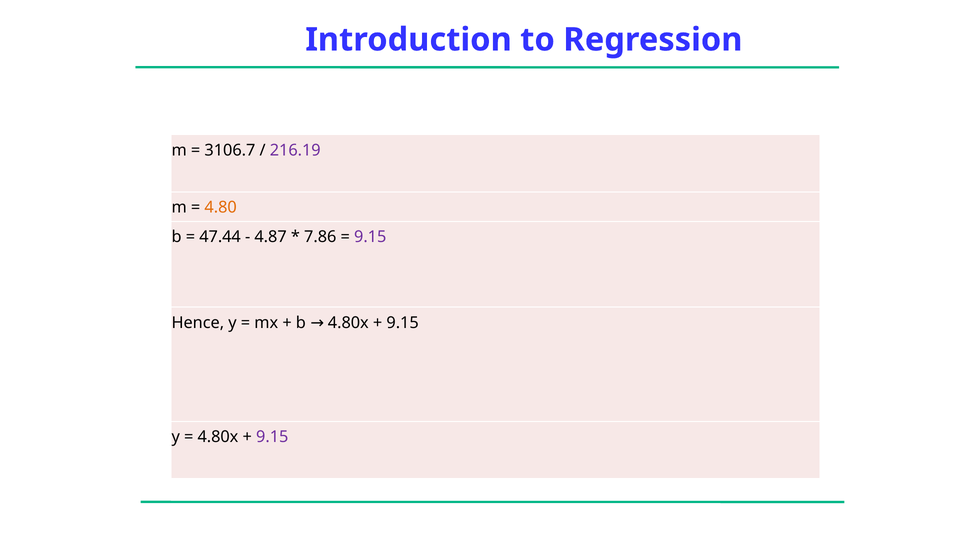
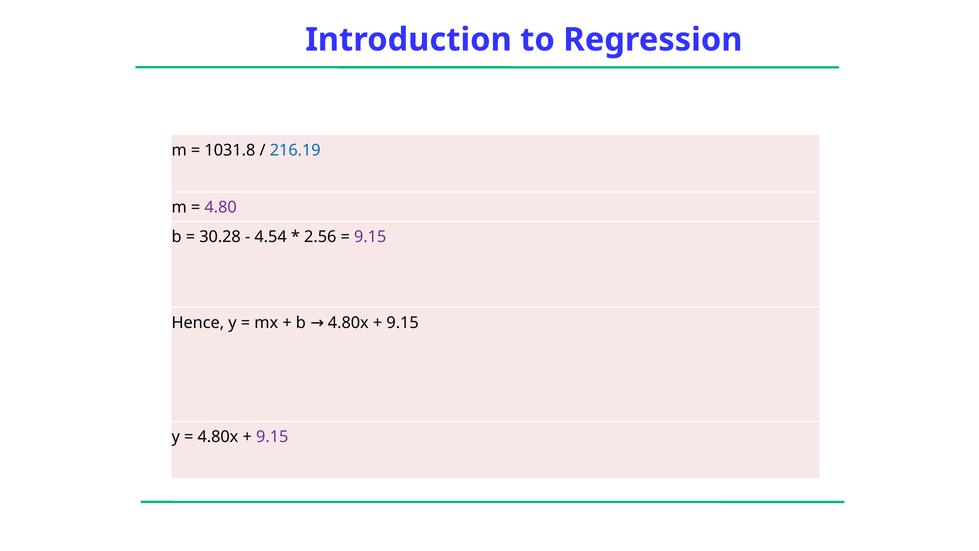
3106.7: 3106.7 -> 1031.8 (230, 150)
216.19 colour: purple -> blue (295, 150)
4.80 colour: orange -> purple (221, 207)
47.44: 47.44 -> 30.28 (220, 237)
4.87: 4.87 -> 4.54 (271, 237)
7.86: 7.86 -> 2.56 (320, 237)
